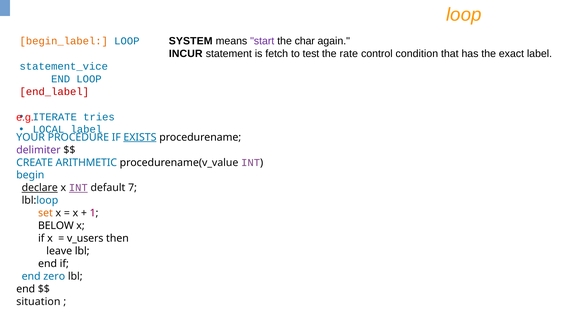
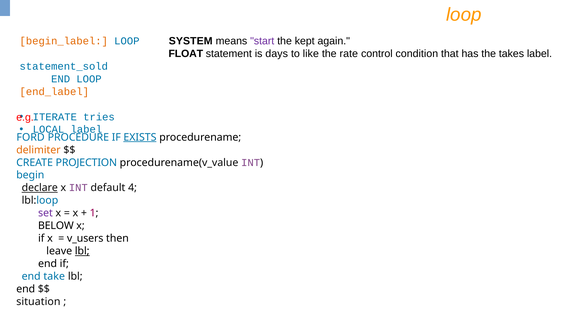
char: char -> kept (305, 41)
INCUR: INCUR -> FLOAT (186, 54)
fetch: fetch -> days (277, 54)
test: test -> like (311, 54)
exact: exact -> takes (511, 54)
statement_vice: statement_vice -> statement_sold (64, 66)
end_label colour: red -> orange (54, 91)
YOUR: YOUR -> FORD (31, 137)
delimiter colour: purple -> orange (38, 150)
ARITHMETIC: ARITHMETIC -> PROJECTION (86, 162)
INT underline: present -> none (78, 188)
7: 7 -> 4 (133, 188)
set colour: orange -> purple (45, 213)
lbl underline: none -> present (82, 251)
zero: zero -> take (54, 276)
